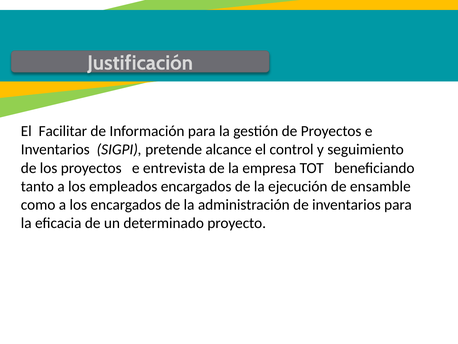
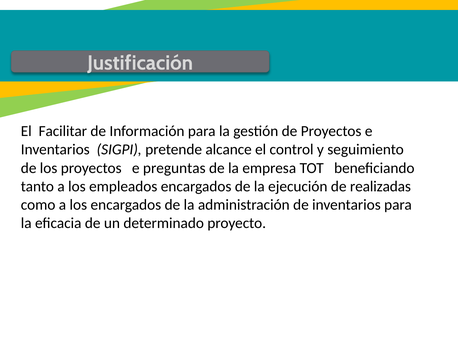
entrevista: entrevista -> preguntas (174, 168)
ensamble: ensamble -> realizadas (380, 186)
